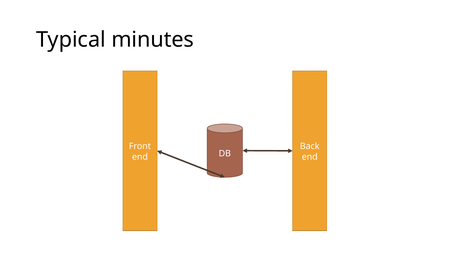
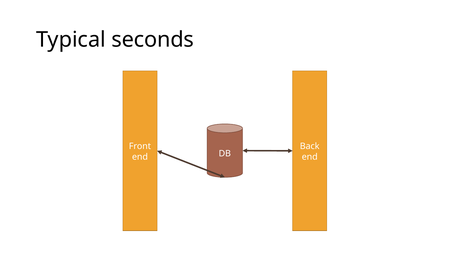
minutes: minutes -> seconds (153, 40)
